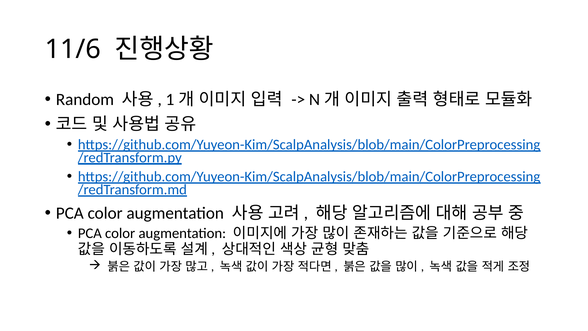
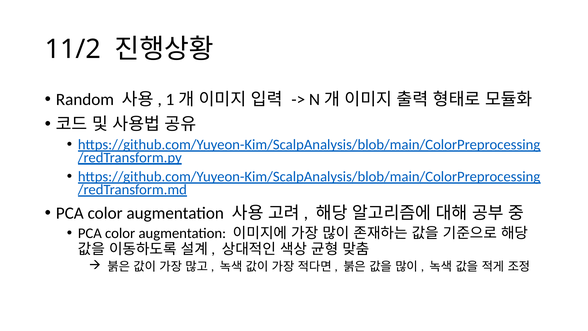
11/6: 11/6 -> 11/2 (73, 49)
